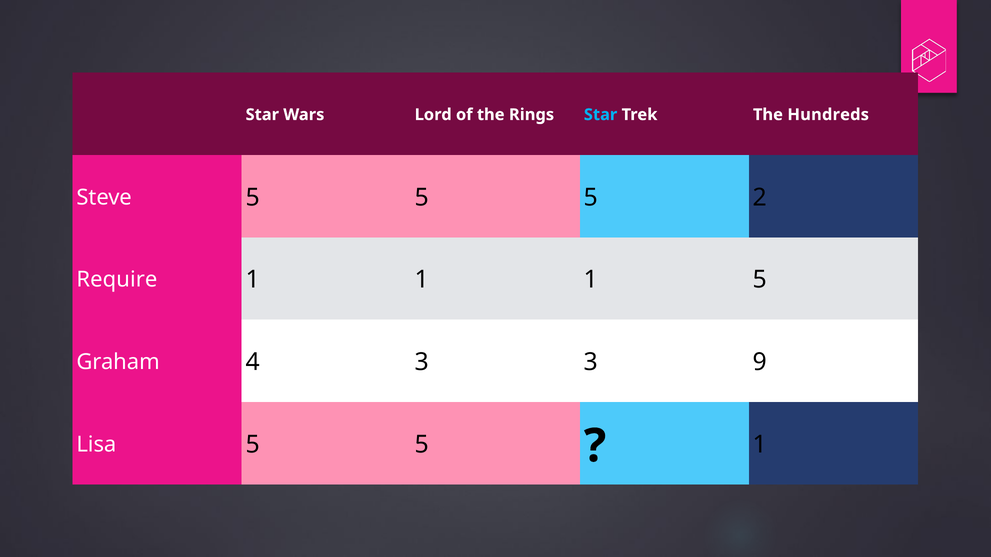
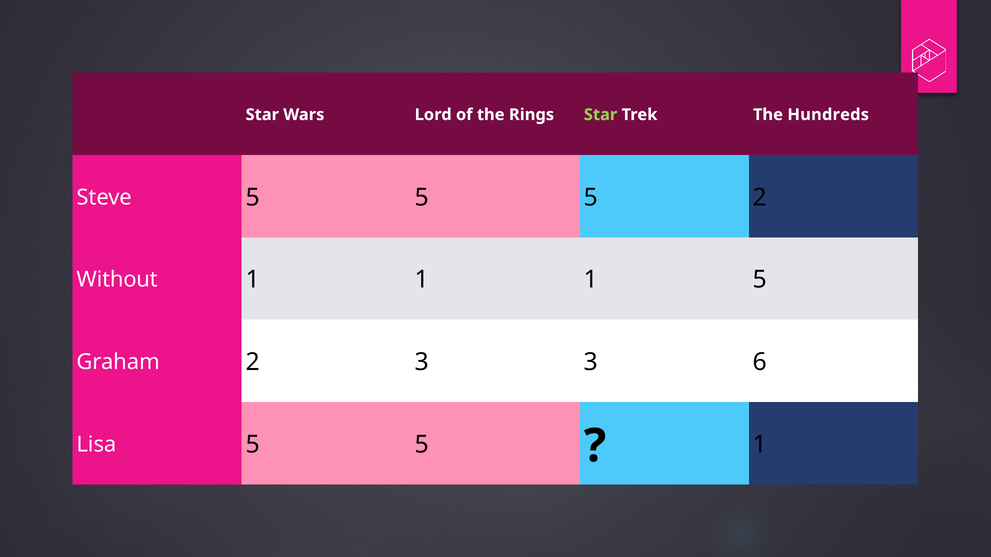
Star colour: light blue -> light green (601, 115)
Require: Require -> Without (117, 280)
Graham 4: 4 -> 2 (253, 362)
9: 9 -> 6 (760, 362)
